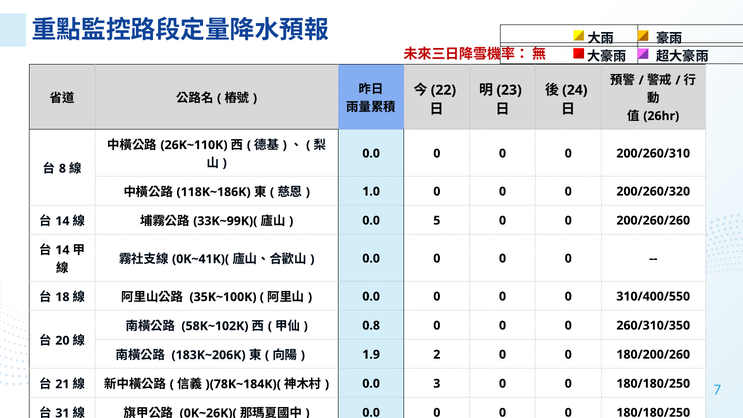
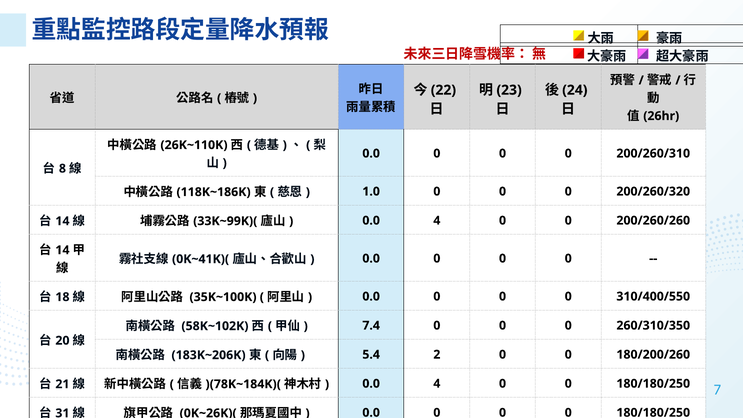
5: 5 -> 4 (437, 220)
0.8: 0.8 -> 7.4 (371, 325)
1.9: 1.9 -> 5.4 (371, 355)
3: 3 -> 4 (437, 384)
